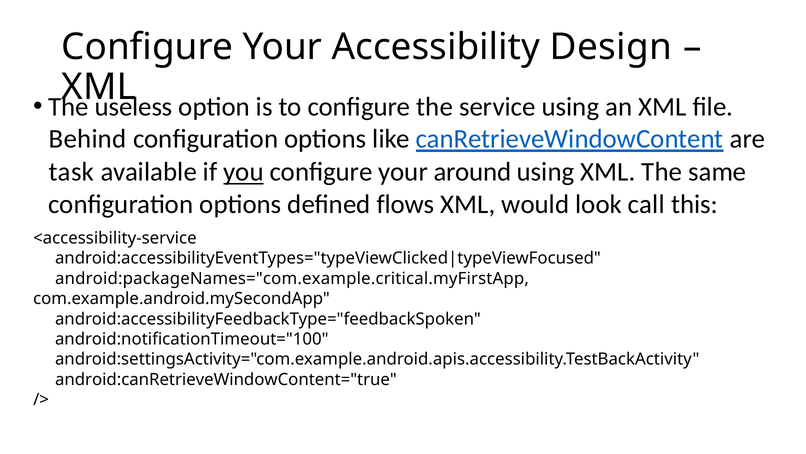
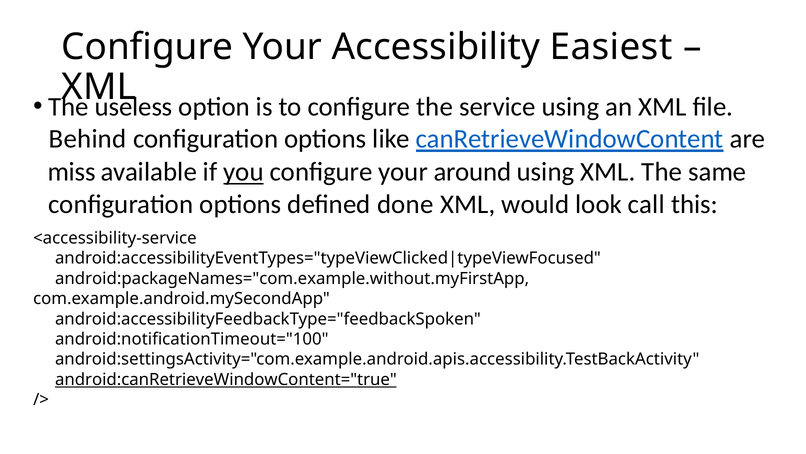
Design: Design -> Easiest (611, 47)
task: task -> miss (72, 172)
flows: flows -> done (405, 204)
android:packageNames="com.example.critical.myFirstApp: android:packageNames="com.example.critical.myFirstApp -> android:packageNames="com.example.without.myFirstApp (292, 278)
android:canRetrieveWindowContent="true underline: none -> present (226, 379)
